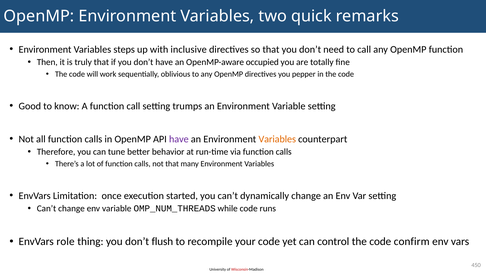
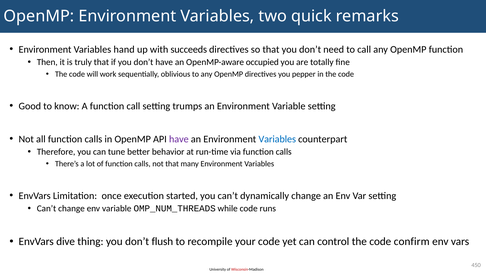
steps: steps -> hand (124, 49)
inclusive: inclusive -> succeeds (189, 49)
Variables colour: orange -> blue (277, 139)
role: role -> dive (66, 242)
